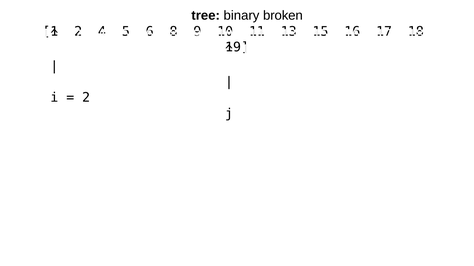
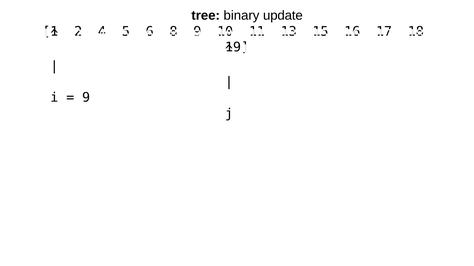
broken: broken -> update (283, 16)
2: 2 -> 9 (86, 98)
